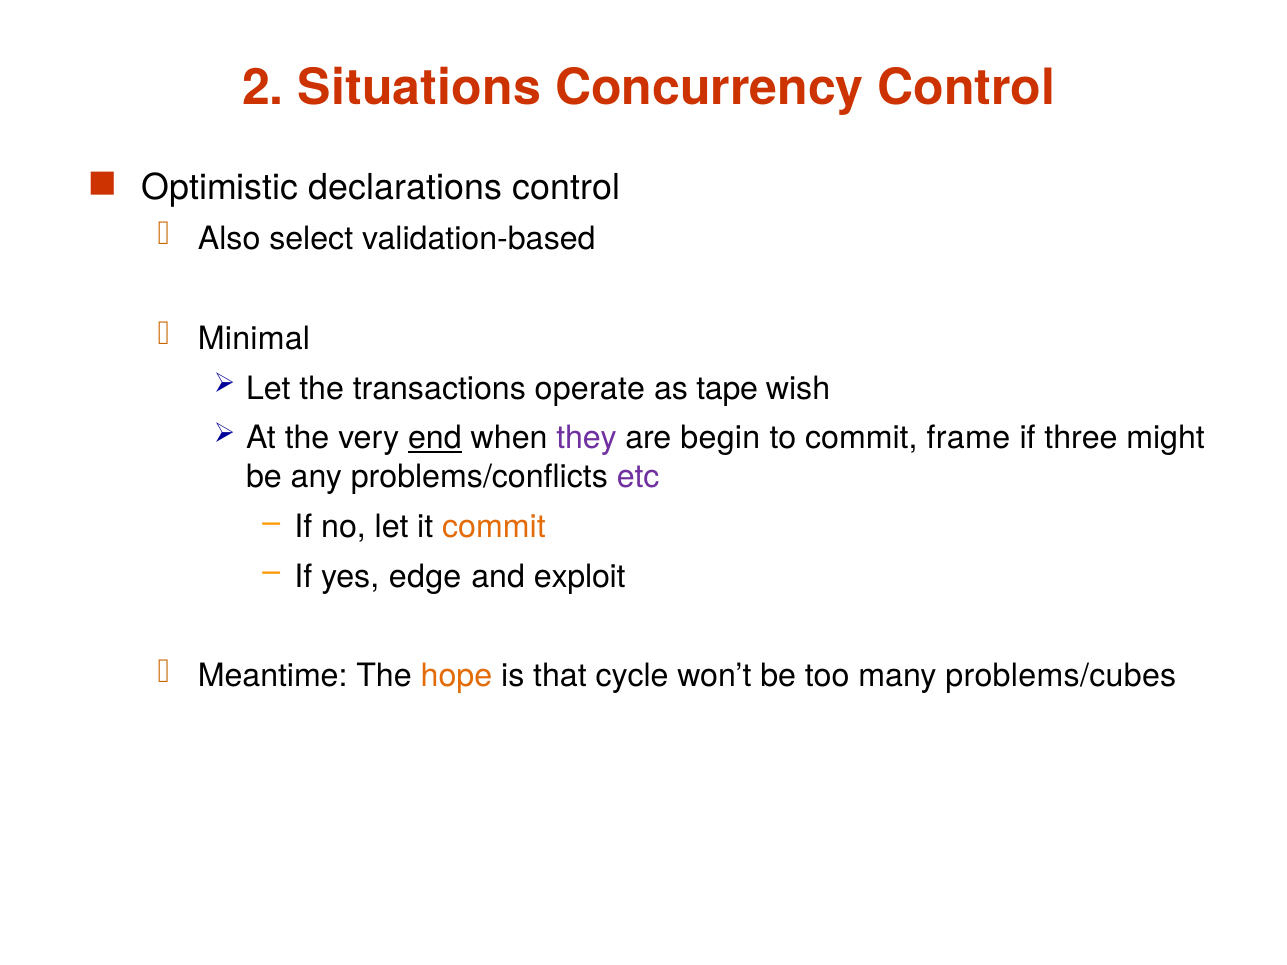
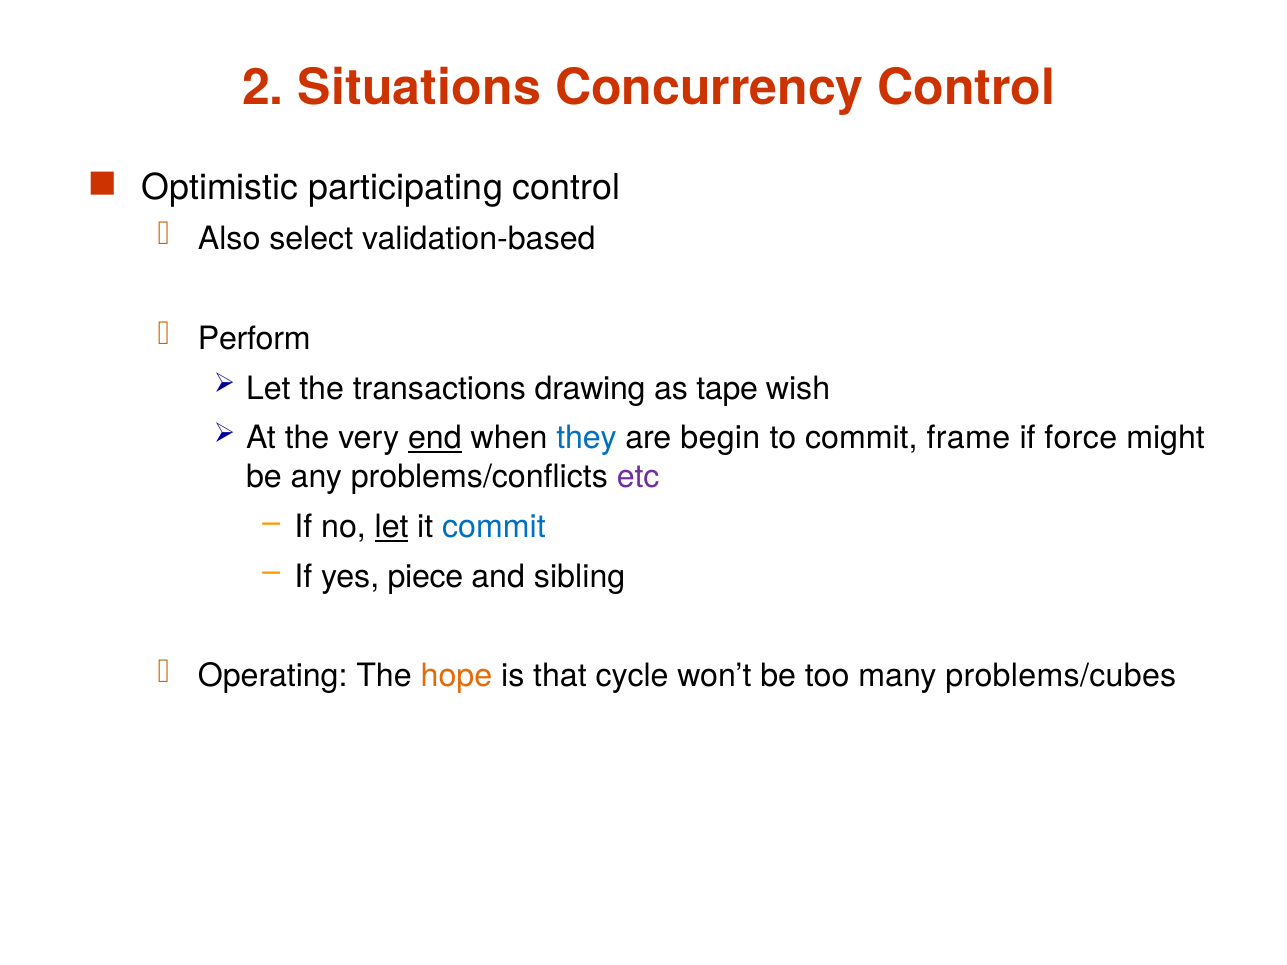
declarations: declarations -> participating (406, 187)
Minimal: Minimal -> Perform (254, 339)
operate: operate -> drawing (590, 389)
they colour: purple -> blue (586, 438)
three: three -> force (1081, 438)
let underline: none -> present (392, 527)
commit colour: orange -> blue (494, 527)
edge: edge -> piece (425, 577)
exploit: exploit -> sibling (580, 577)
Meantime: Meantime -> Operating (273, 677)
